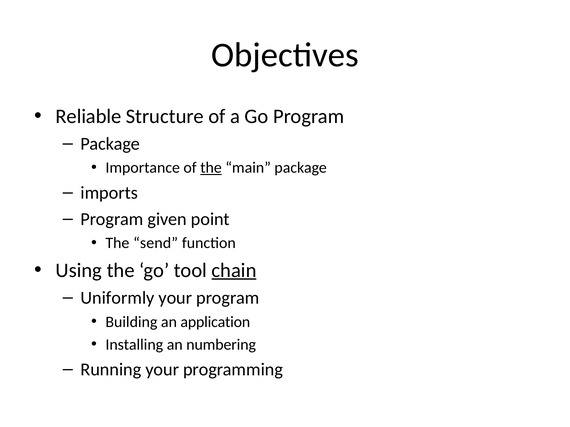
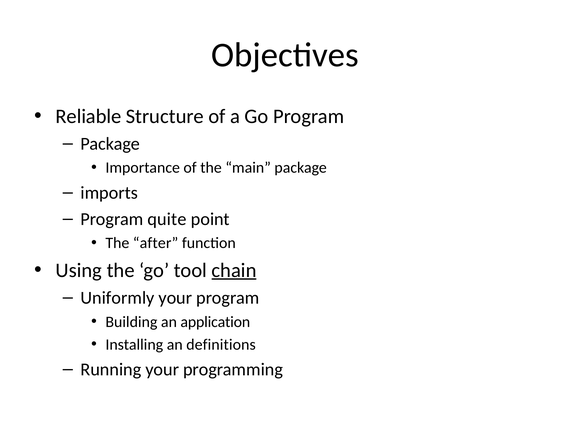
the underline: present -> none (211, 168)
given: given -> quite (167, 219)
send: send -> after (156, 243)
numbering: numbering -> definitions (221, 345)
